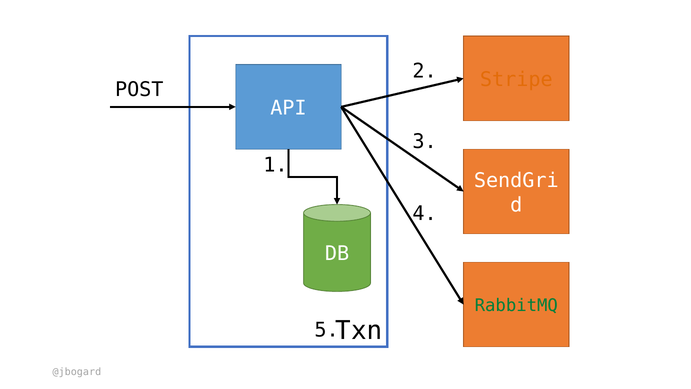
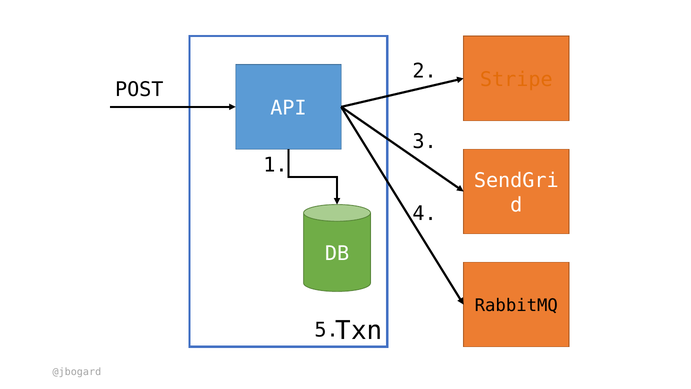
RabbitMQ colour: green -> black (516, 306)
